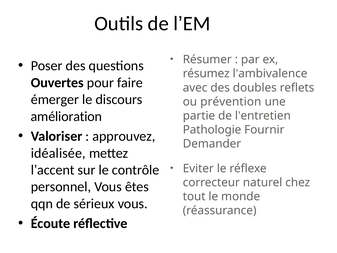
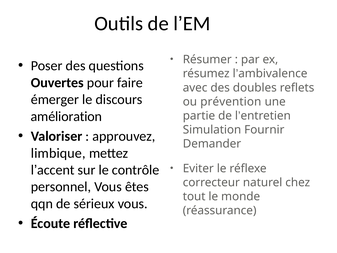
Pathologie: Pathologie -> Simulation (212, 130)
idéalisée: idéalisée -> limbique (58, 153)
